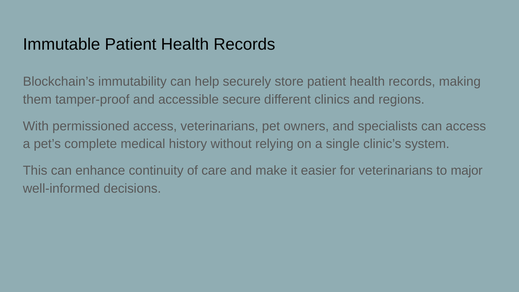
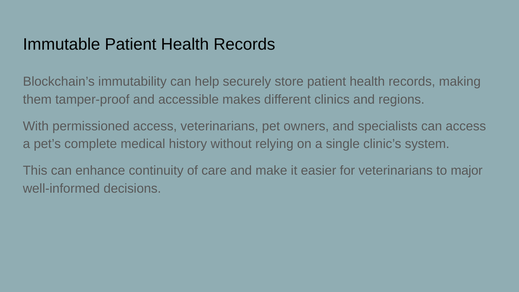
secure: secure -> makes (242, 100)
